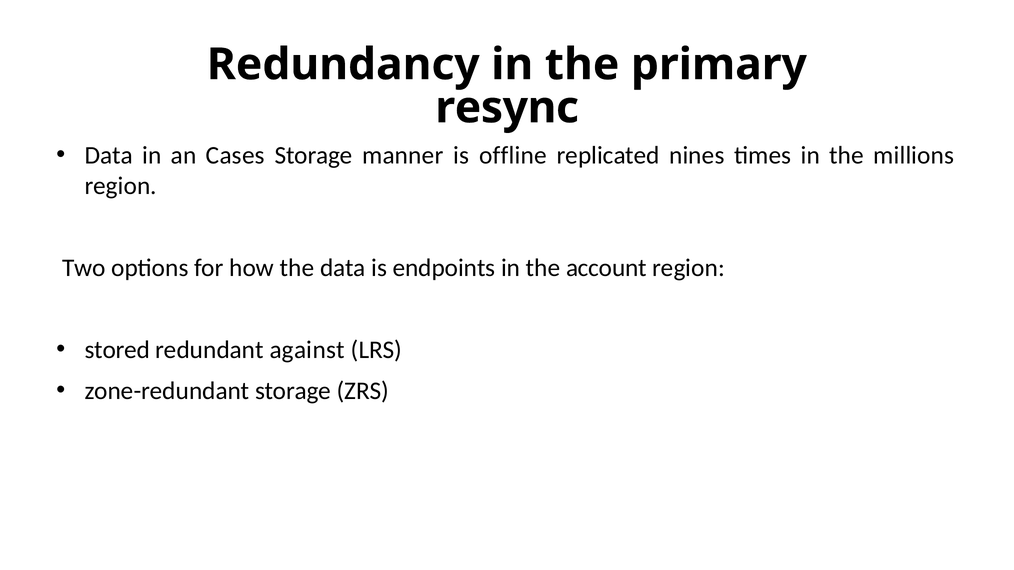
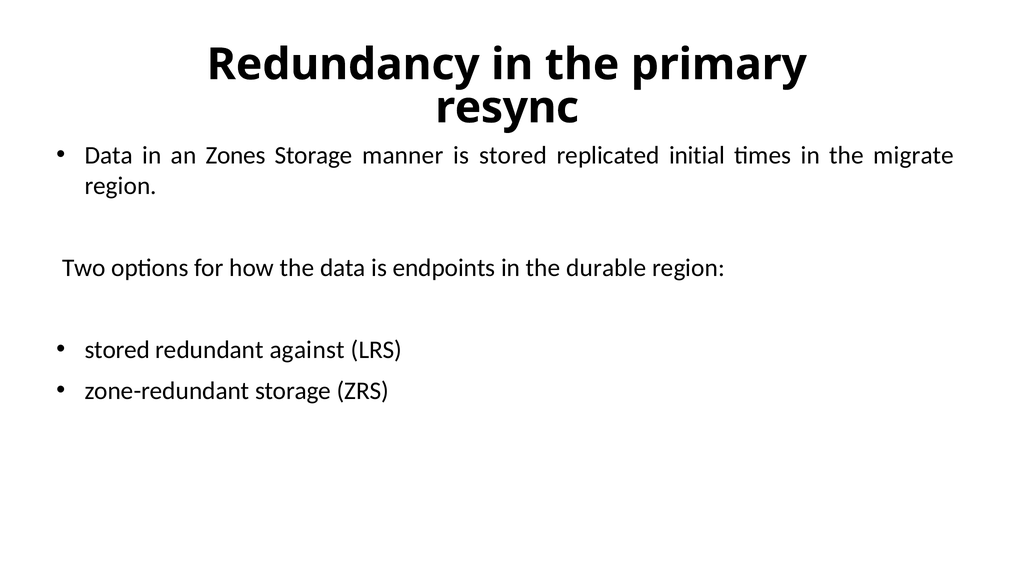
Cases: Cases -> Zones (236, 156)
is offline: offline -> stored (513, 156)
nines: nines -> initial (697, 156)
millions: millions -> migrate (914, 156)
account: account -> durable (606, 268)
